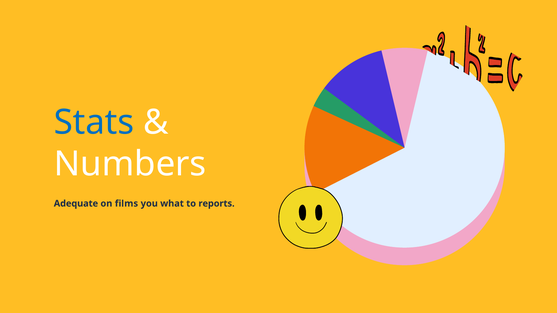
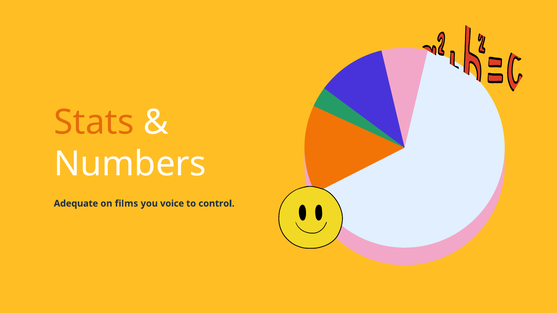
Stats colour: blue -> orange (94, 122)
what: what -> voice (172, 204)
reports: reports -> control (216, 204)
